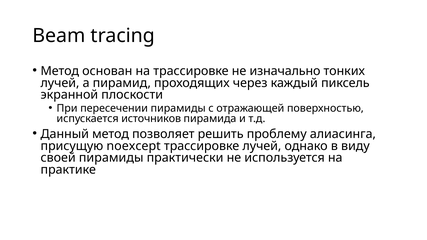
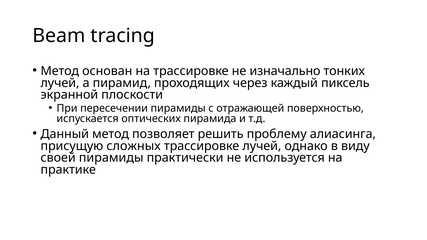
источников: источников -> оптических (151, 119)
noexcept: noexcept -> сложных (134, 146)
